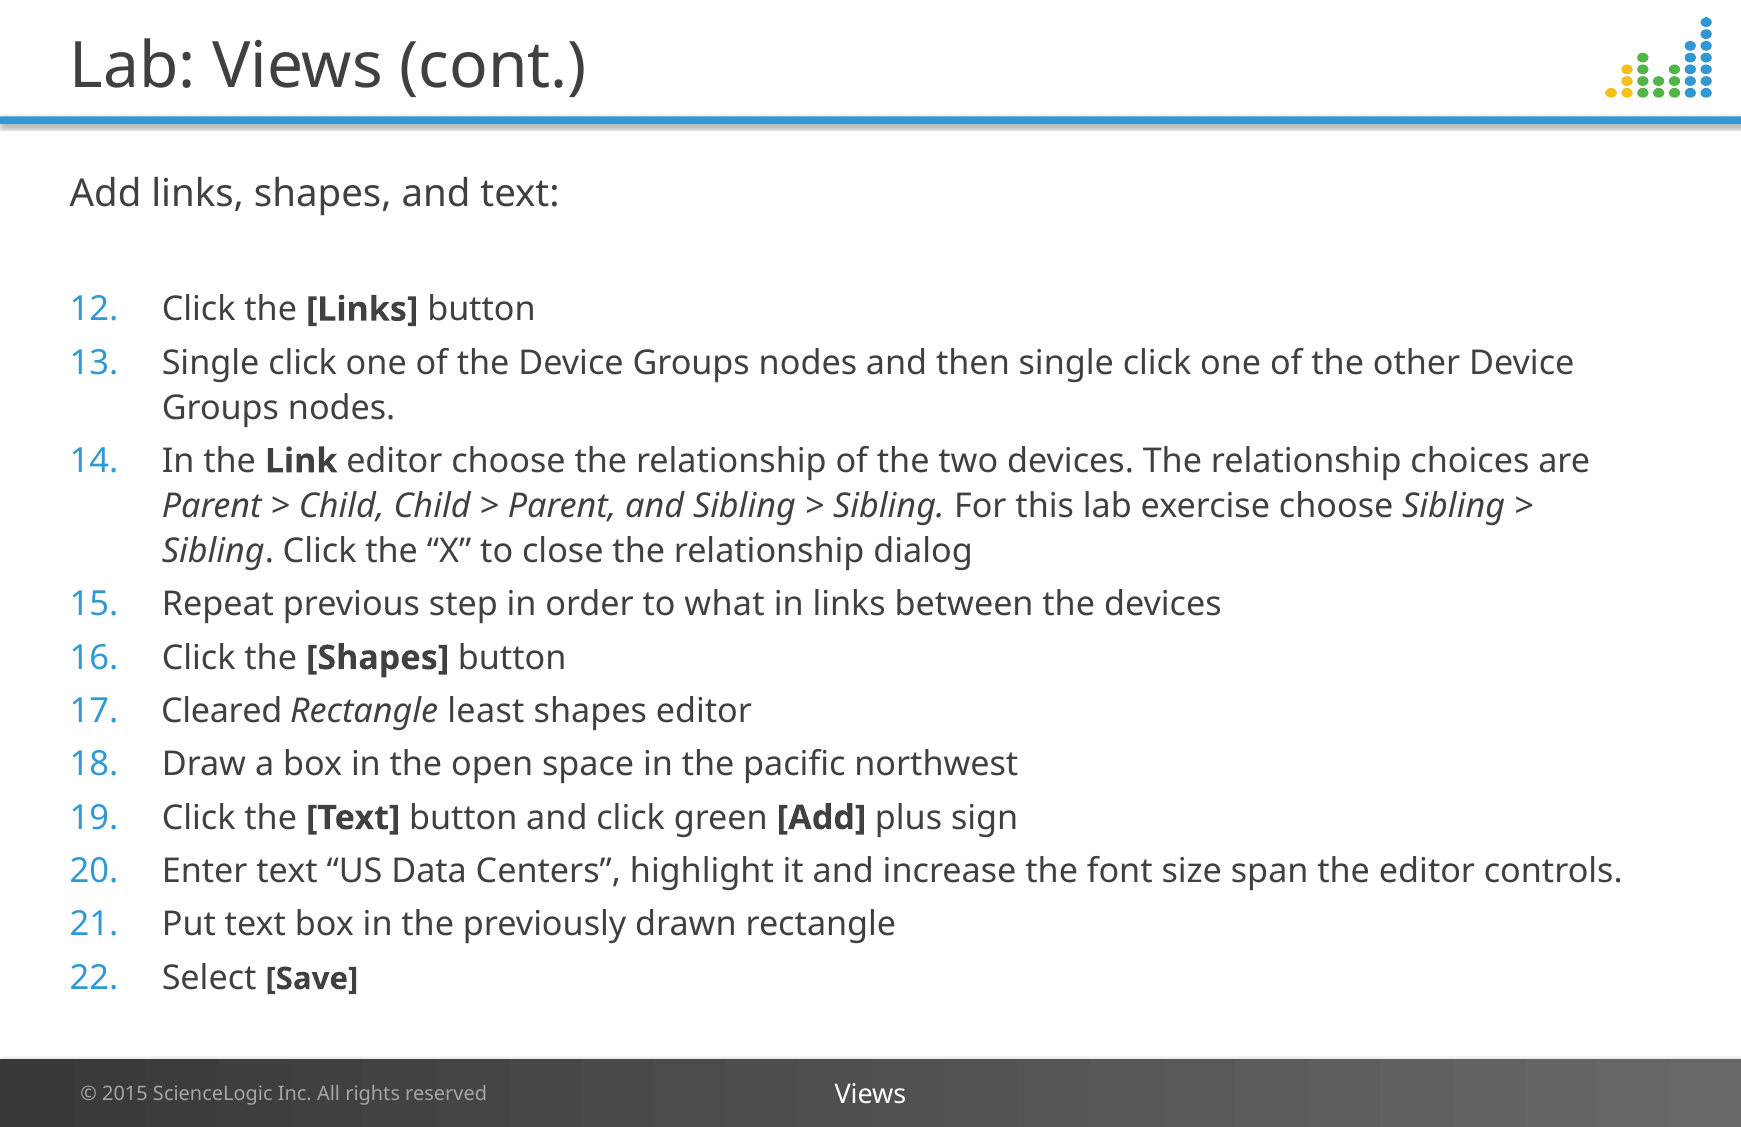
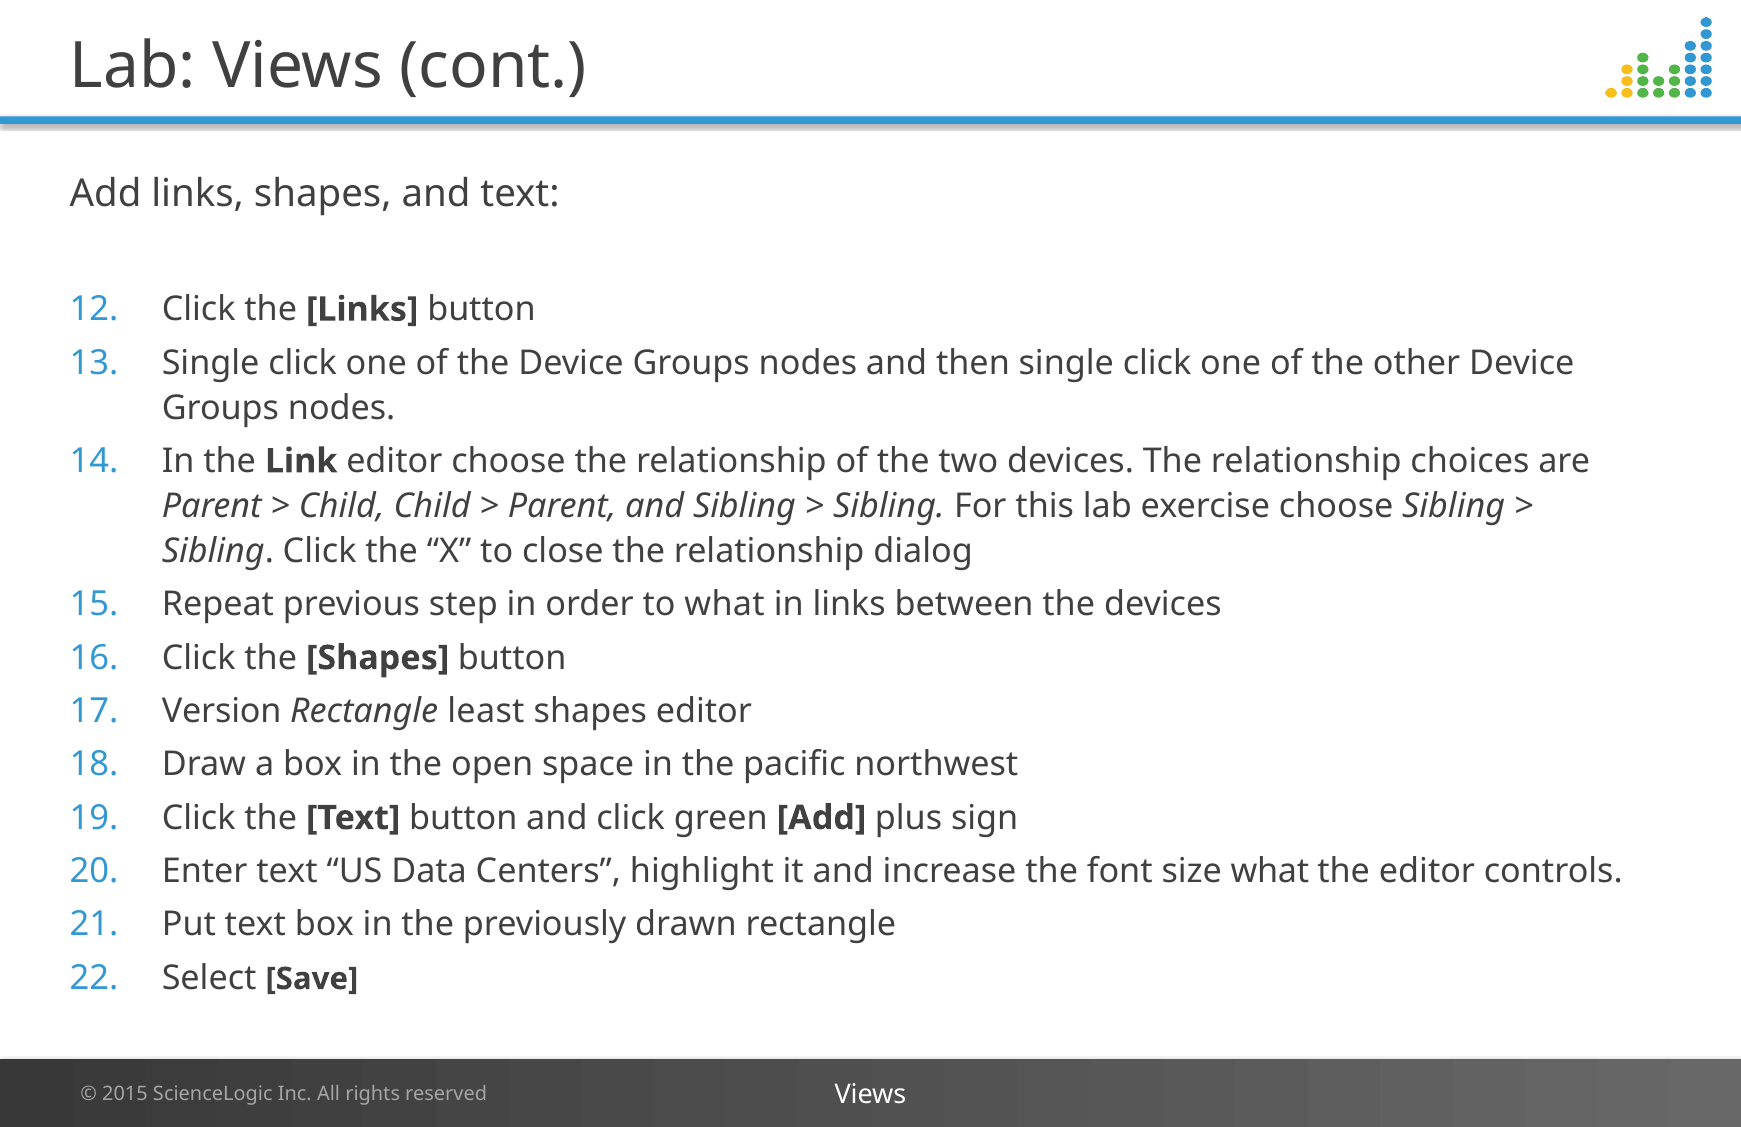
Cleared: Cleared -> Version (222, 711)
size span: span -> what (1270, 871)
